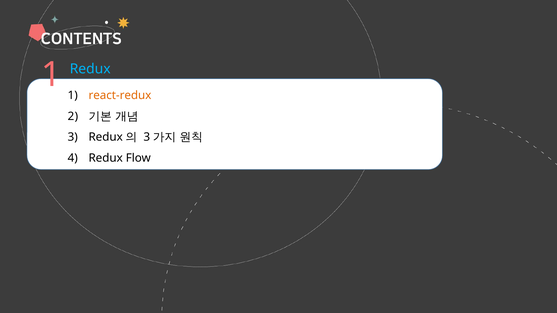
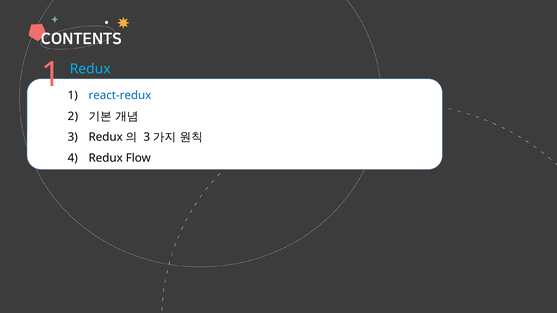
react-redux colour: orange -> blue (120, 96)
